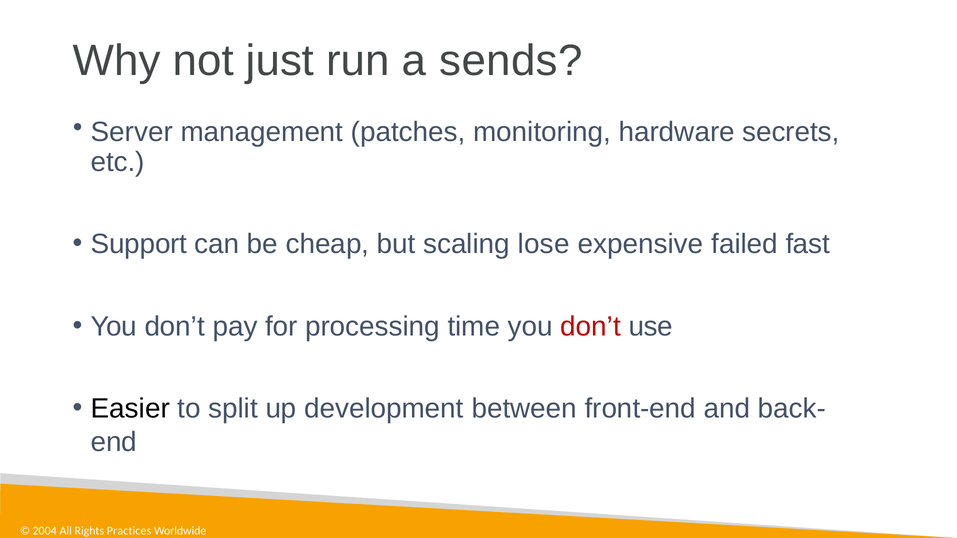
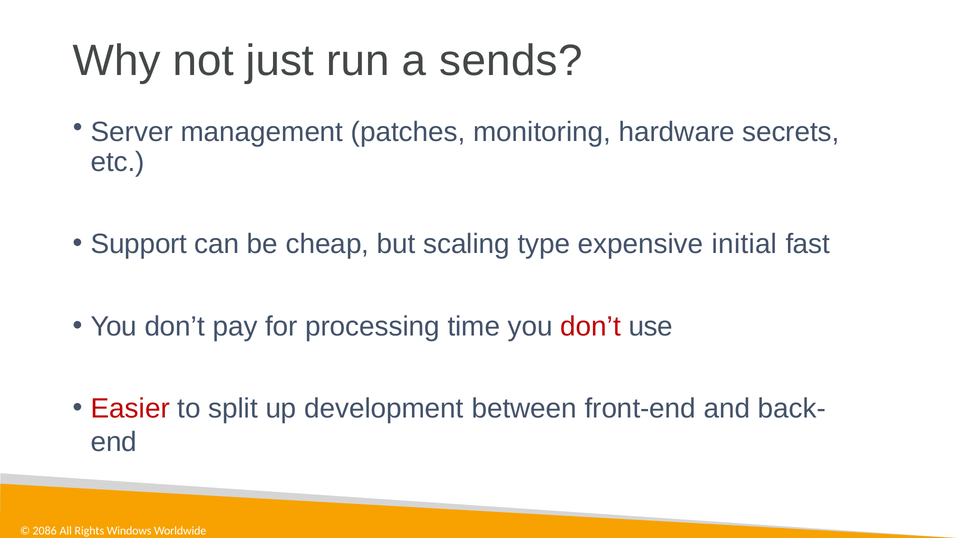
lose: lose -> type (544, 244)
failed: failed -> initial (744, 244)
Easier colour: black -> red (130, 409)
2004: 2004 -> 2086 (45, 531)
Practices: Practices -> Windows (129, 531)
